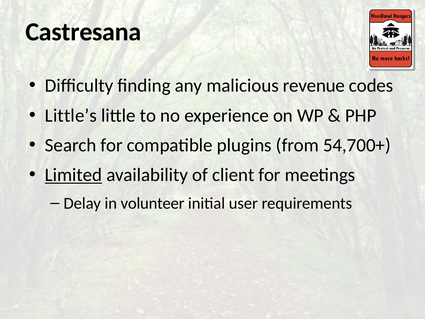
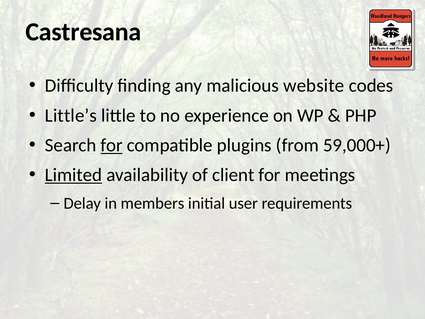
revenue: revenue -> website (314, 86)
for underline: none -> present (112, 145)
54,700+: 54,700+ -> 59,000+ (357, 145)
volunteer: volunteer -> members (152, 203)
